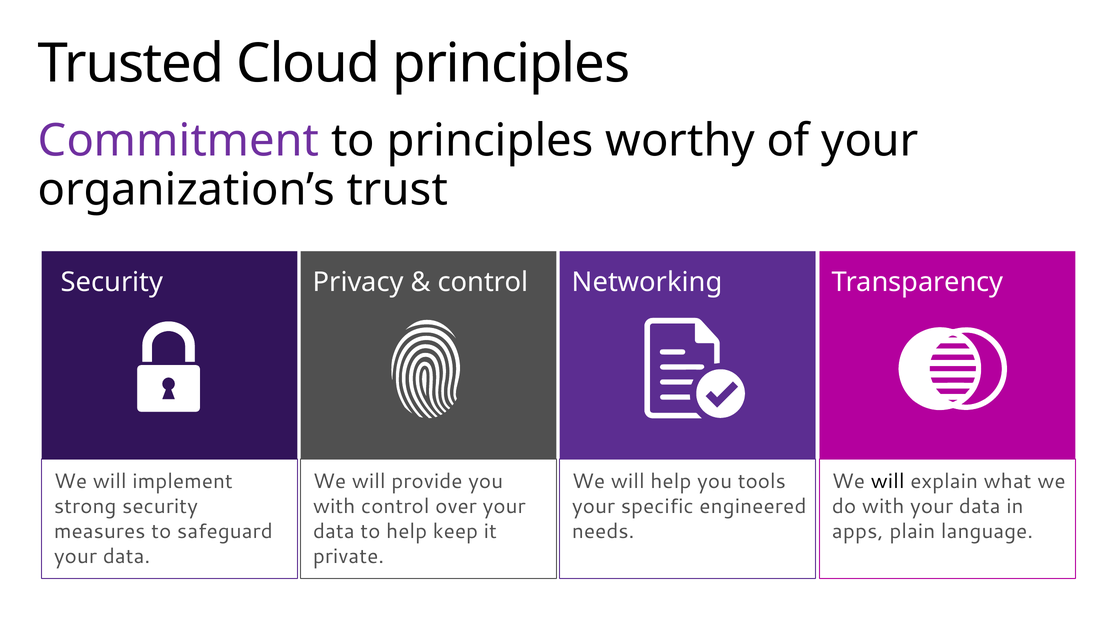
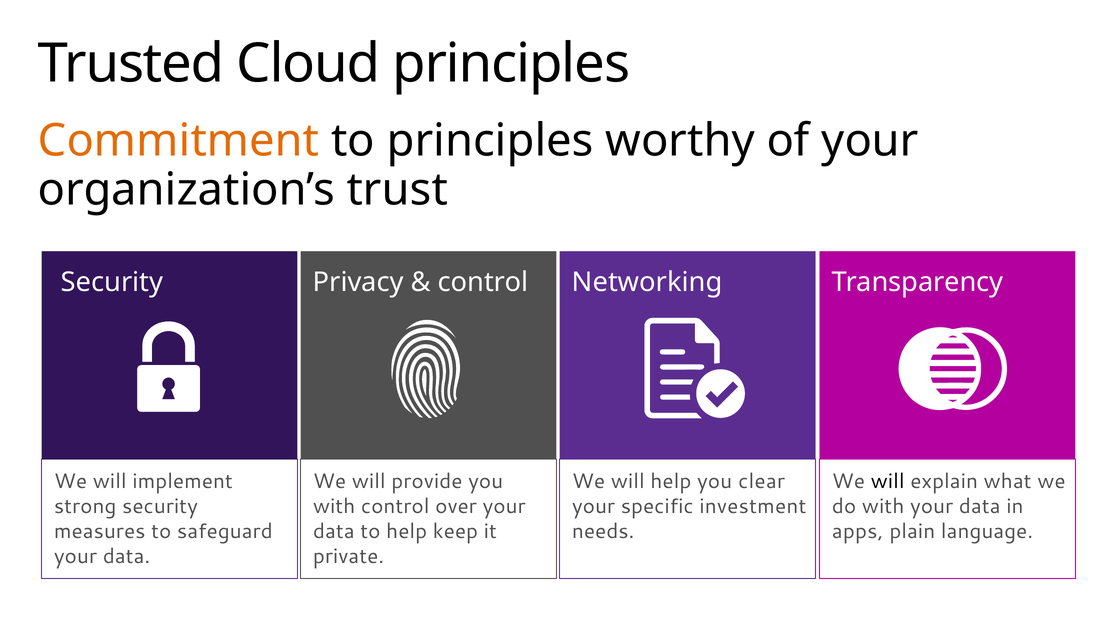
Commitment colour: purple -> orange (179, 141)
tools: tools -> clear (762, 481)
engineered: engineered -> investment (753, 506)
